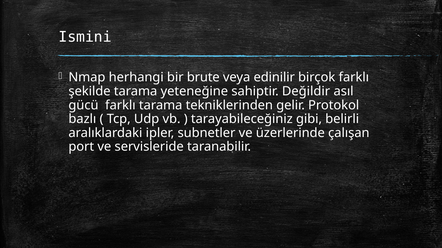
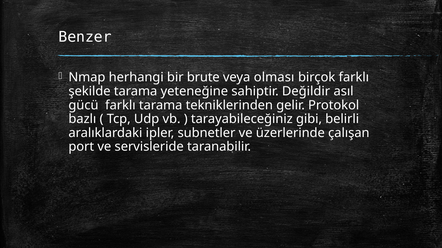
Ismini: Ismini -> Benzer (85, 37)
edinilir: edinilir -> olması (274, 78)
